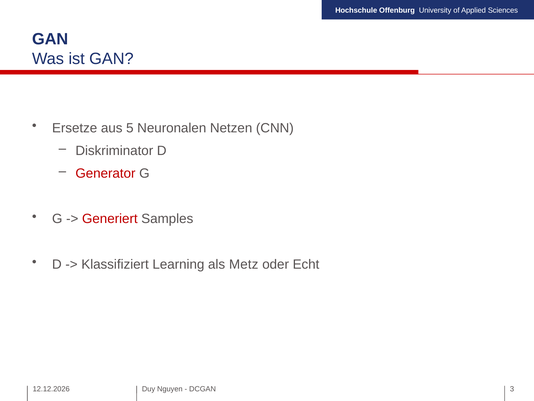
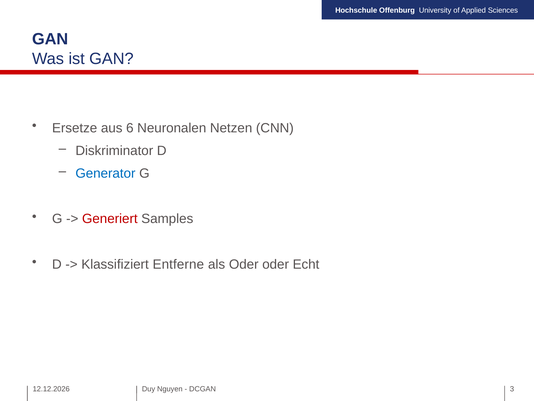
5: 5 -> 6 (130, 128)
Generator colour: red -> blue (105, 173)
Learning: Learning -> Entferne (178, 264)
als Metz: Metz -> Oder (244, 264)
